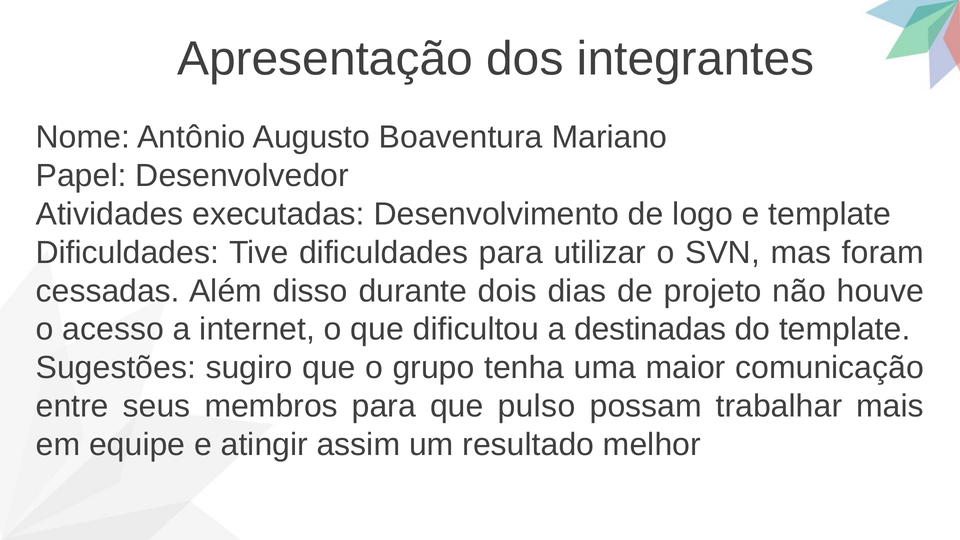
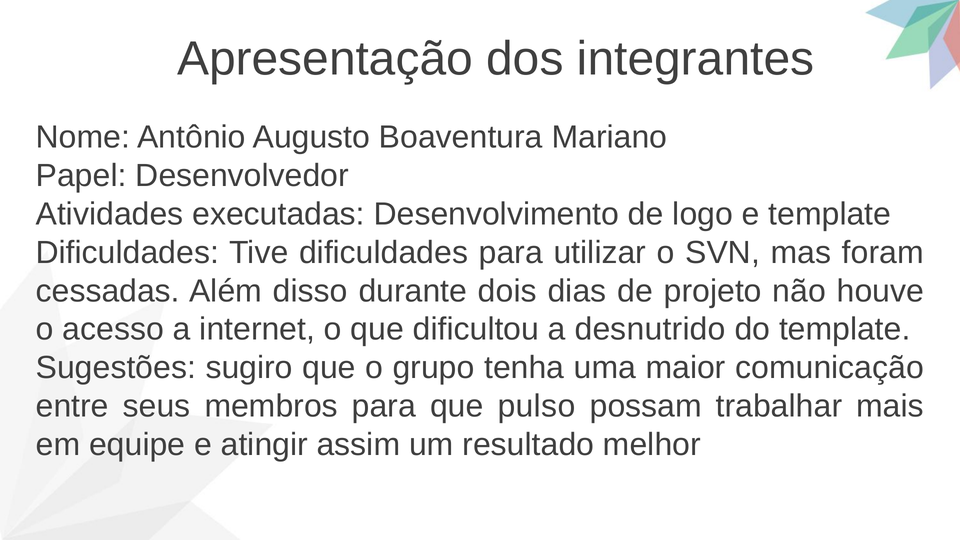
destinadas: destinadas -> desnutrido (650, 329)
